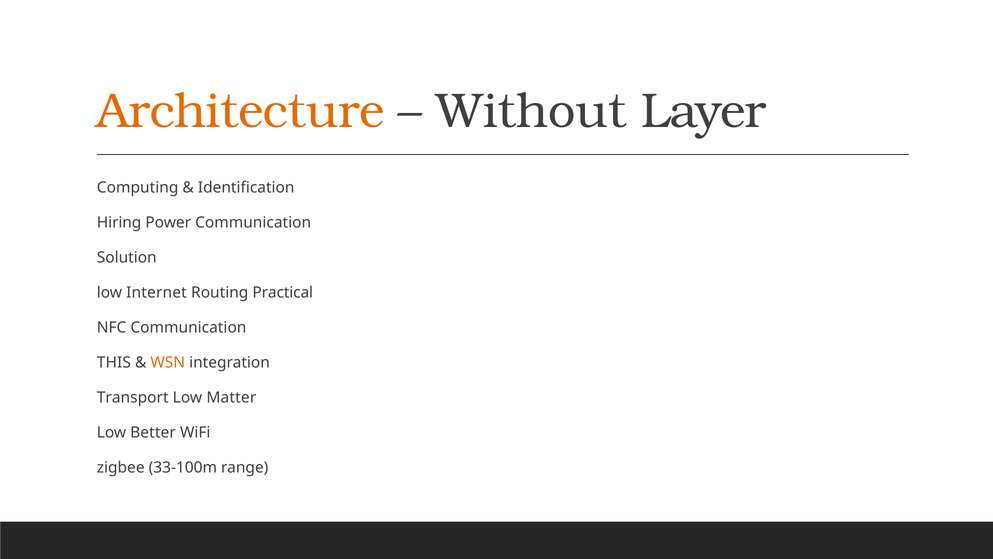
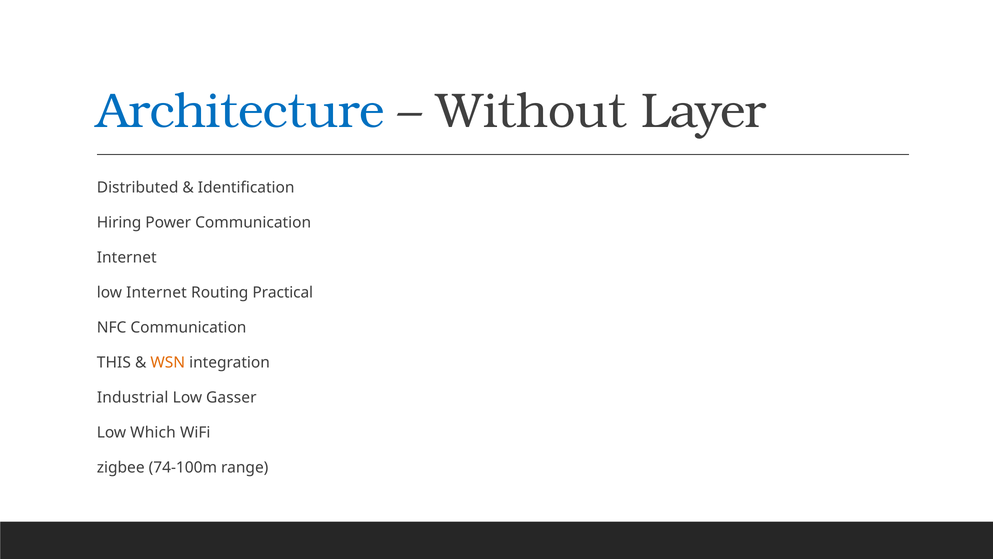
Architecture colour: orange -> blue (240, 111)
Computing: Computing -> Distributed (138, 188)
Solution: Solution -> Internet (127, 258)
Transport: Transport -> Industrial (133, 397)
Matter: Matter -> Gasser (231, 397)
Better: Better -> Which (153, 432)
33-100m: 33-100m -> 74-100m (183, 467)
